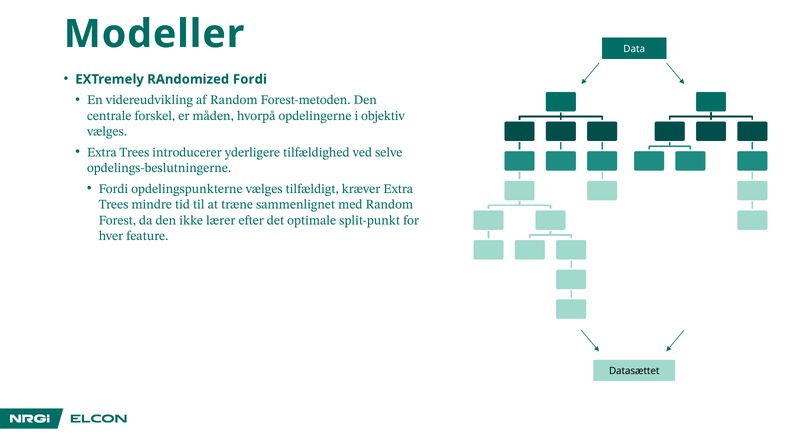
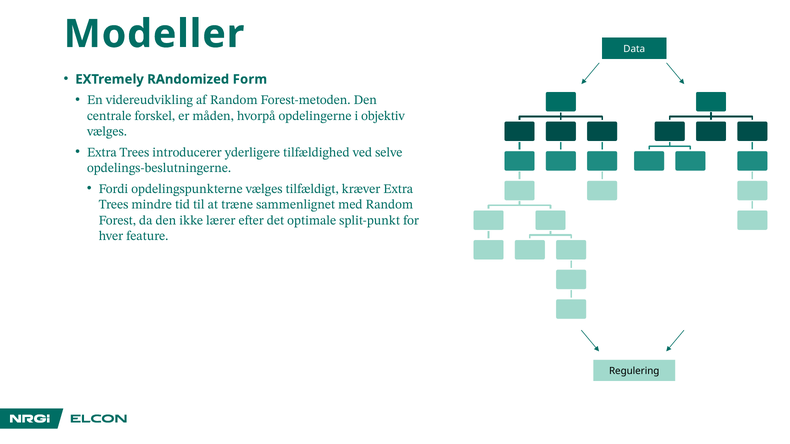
RAndomized Fordi: Fordi -> Form (250, 79)
Datasættet: Datasættet -> Regulering (634, 371)
